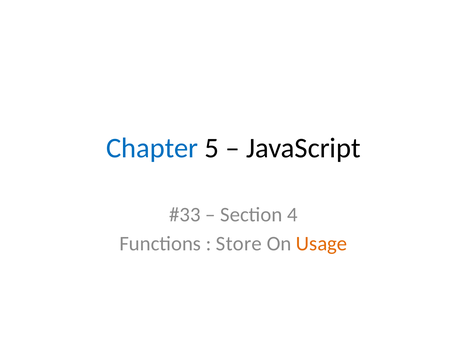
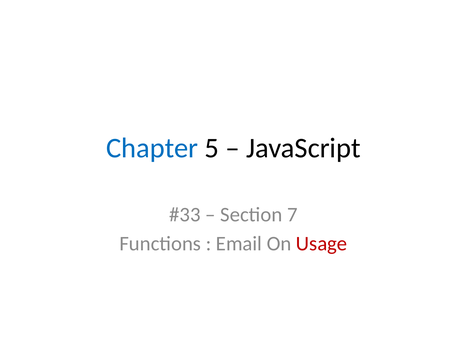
4: 4 -> 7 (292, 215)
Store: Store -> Email (239, 244)
Usage colour: orange -> red (322, 244)
